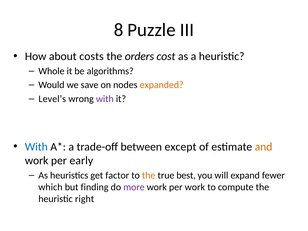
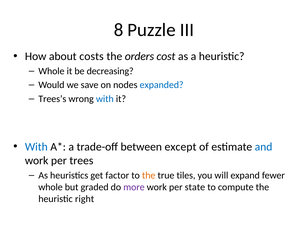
algorithms: algorithms -> decreasing (110, 71)
expanded colour: orange -> blue (162, 85)
Level’s: Level’s -> Trees’s (52, 99)
with colour: purple -> blue (105, 99)
and colour: orange -> blue (264, 147)
early: early -> trees (81, 161)
best: best -> tiles (186, 175)
which: which -> whole (51, 187)
finding: finding -> graded (95, 187)
per work: work -> state (195, 187)
